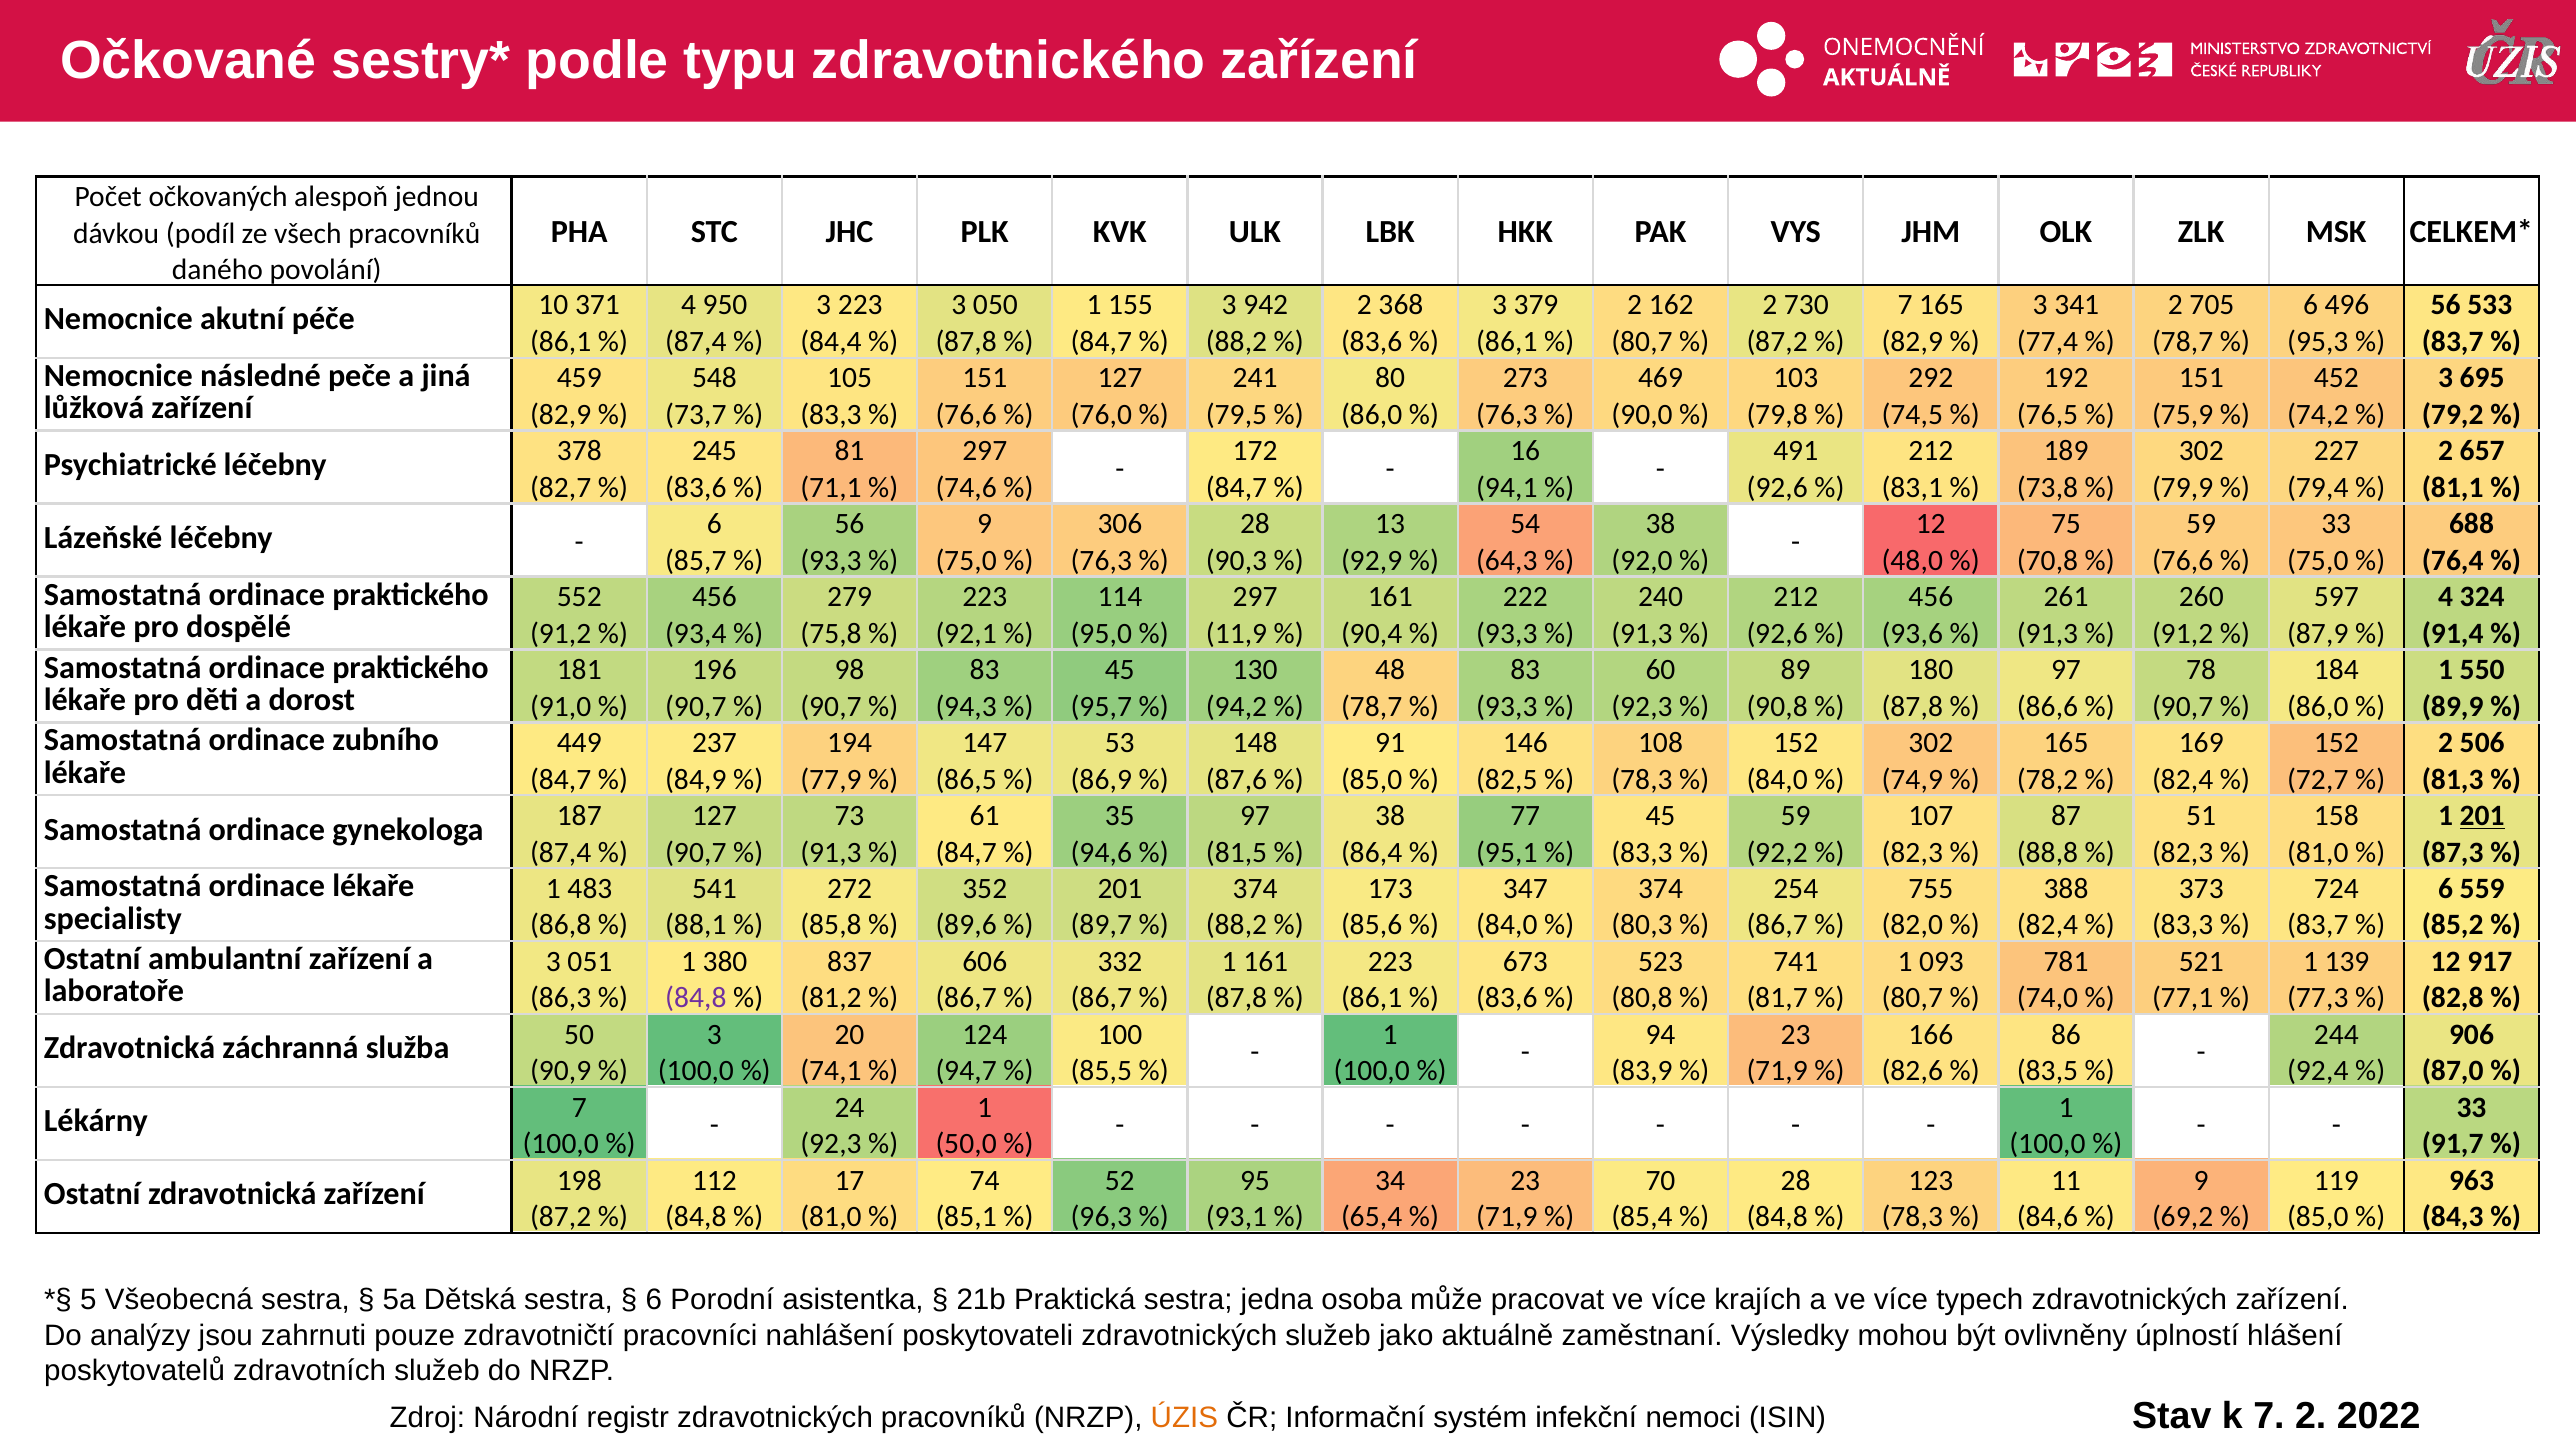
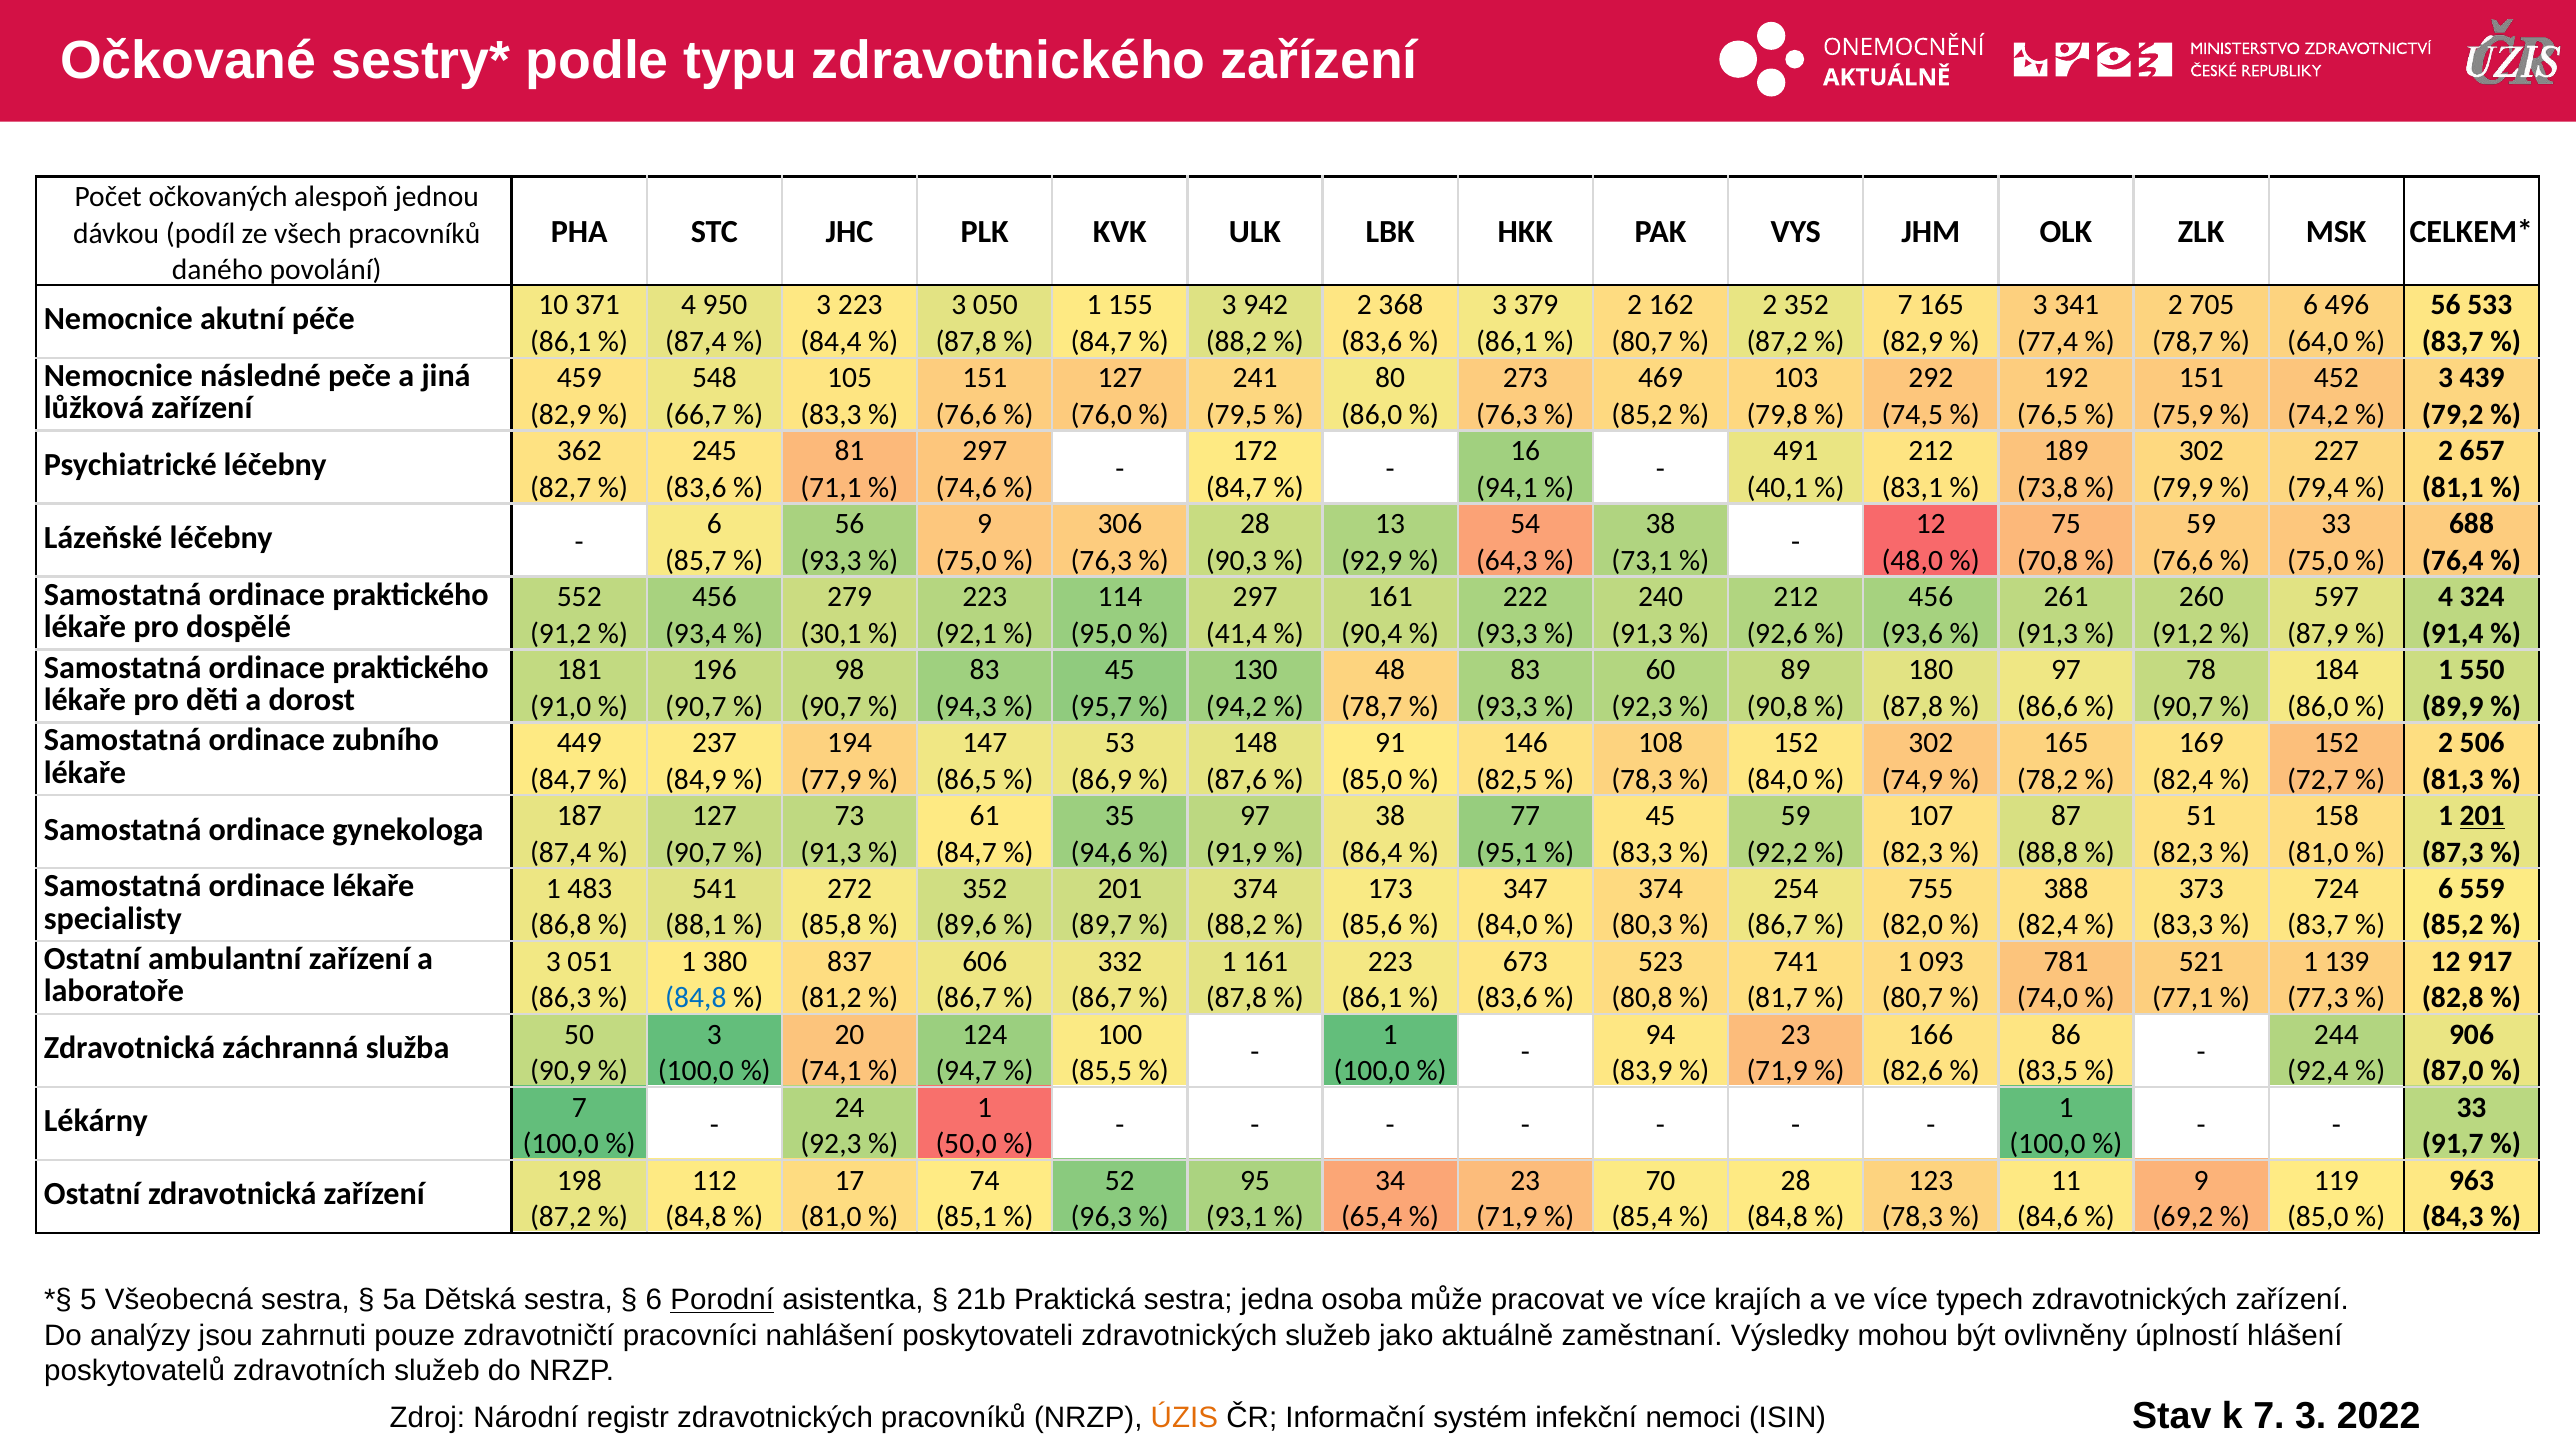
2 730: 730 -> 352 (1806, 305)
95,3: 95,3 -> 64,0 (2318, 342)
695: 695 -> 439 (2482, 378)
73,7: 73,7 -> 66,7 (696, 415)
90,0: 90,0 -> 85,2 (1642, 415)
378: 378 -> 362 (579, 451)
92,6: 92,6 -> 40,1 (1777, 488)
92,0: 92,0 -> 73,1 (1642, 560)
75,8: 75,8 -> 30,1 (831, 633)
11,9: 11,9 -> 41,4 (1237, 633)
81,5: 81,5 -> 91,9 (1237, 852)
84,8 colour: purple -> blue (696, 998)
Porodní underline: none -> present (722, 1300)
7 2: 2 -> 3 (2311, 1417)
